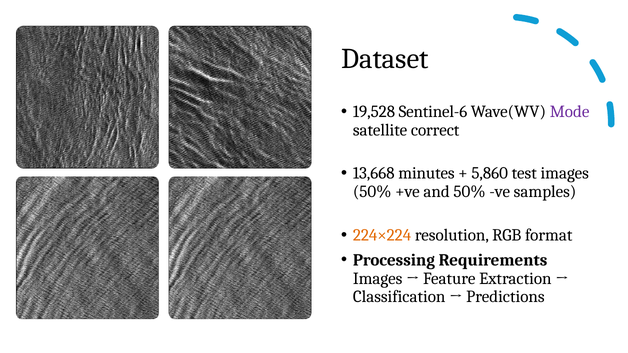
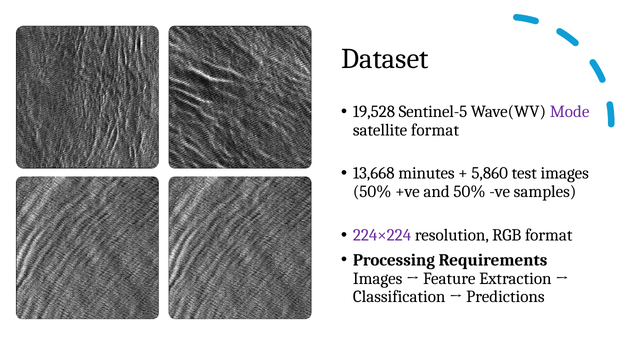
Sentinel-6: Sentinel-6 -> Sentinel-5 (433, 112)
satellite correct: correct -> format (435, 130)
224×224 colour: orange -> purple (382, 235)
